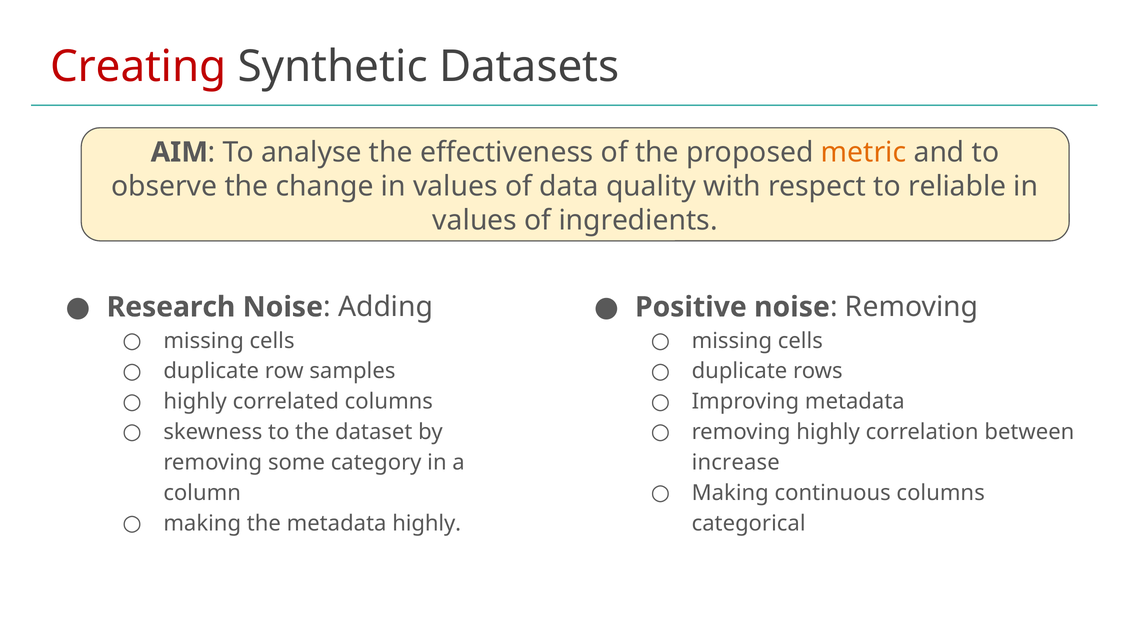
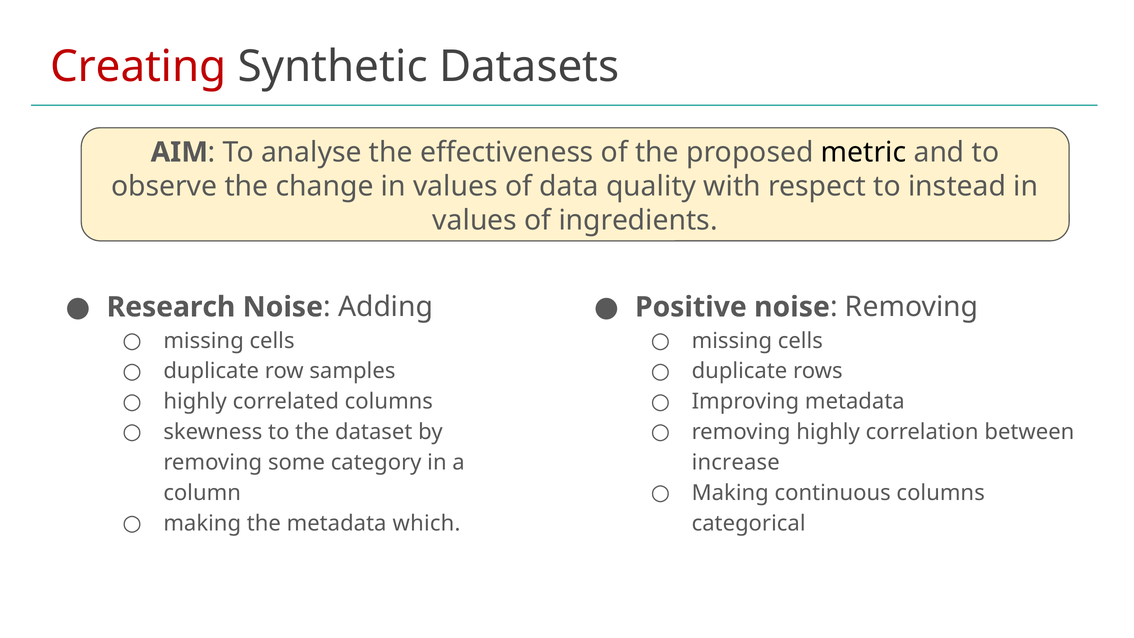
metric colour: orange -> black (864, 152)
reliable: reliable -> instead (957, 186)
metadata highly: highly -> which (427, 523)
